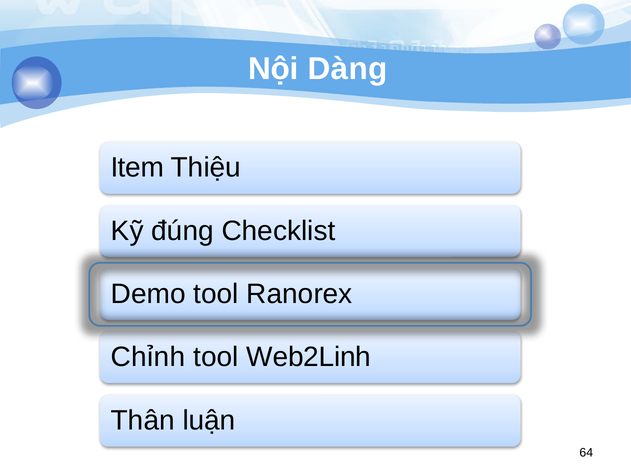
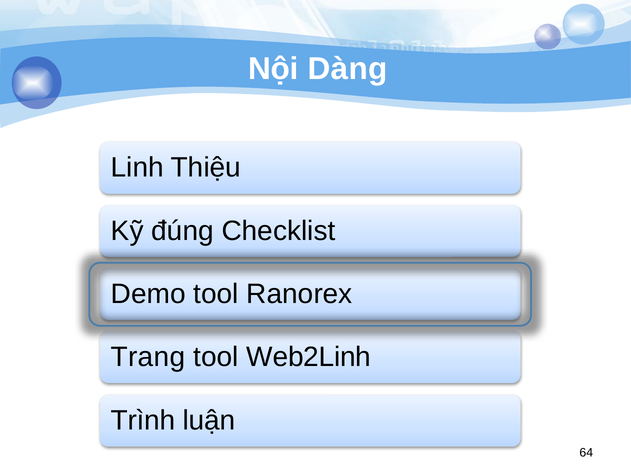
Item: Item -> Linh (137, 168)
Chỉnh: Chỉnh -> Trang (148, 357)
Thân: Thân -> Trình (143, 421)
